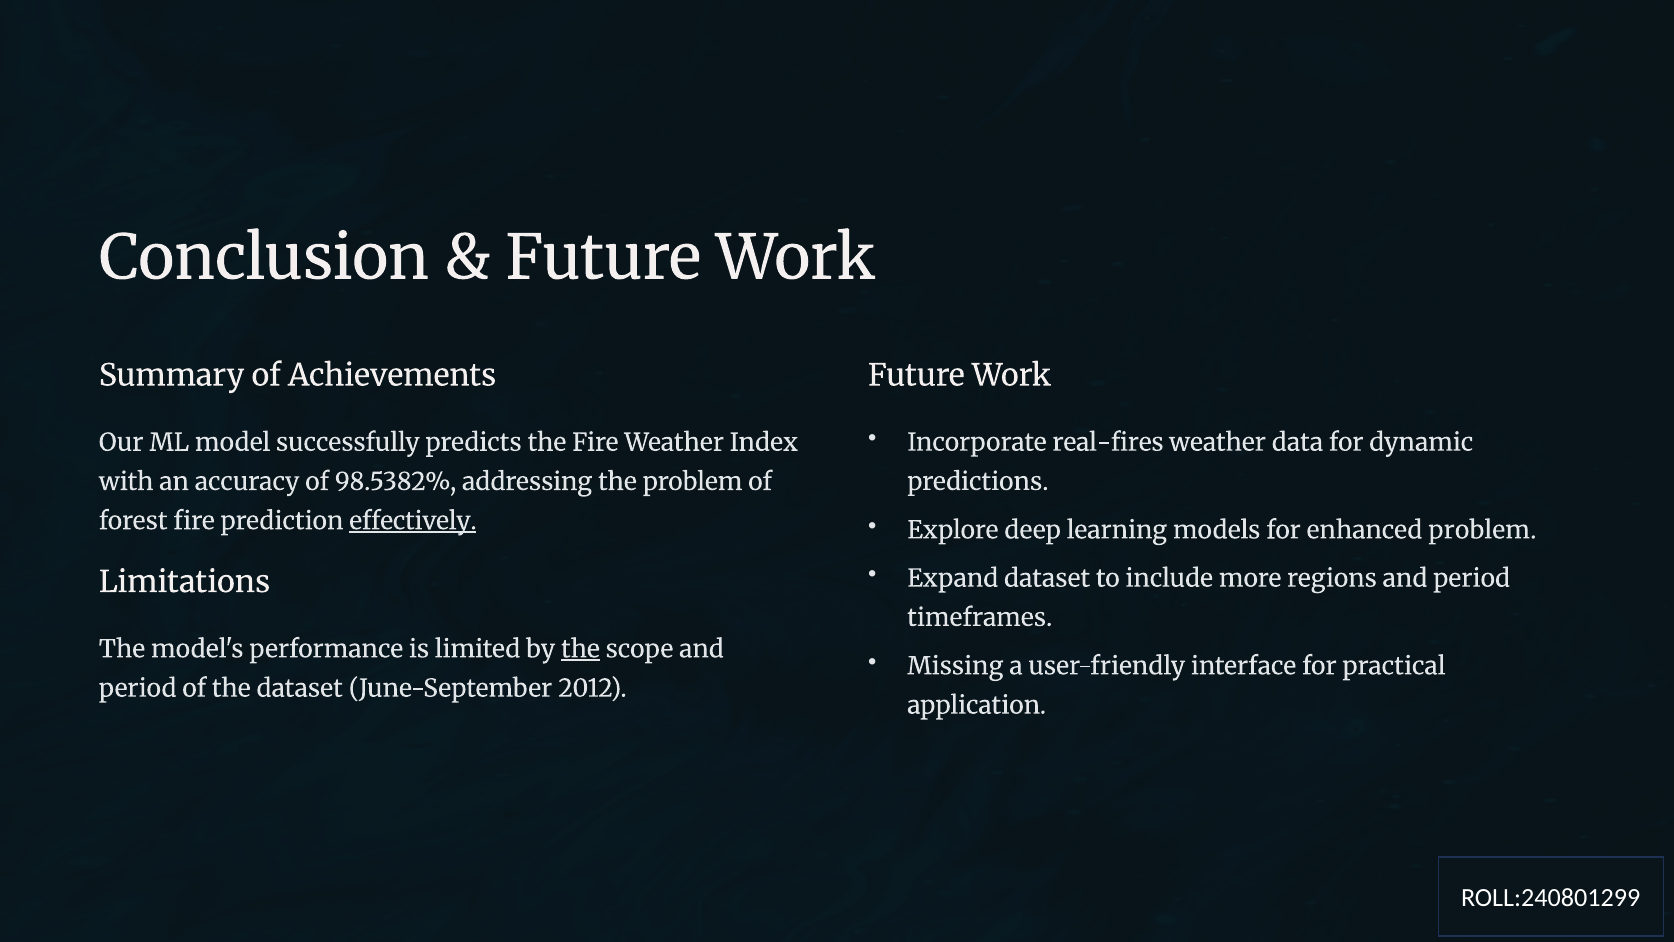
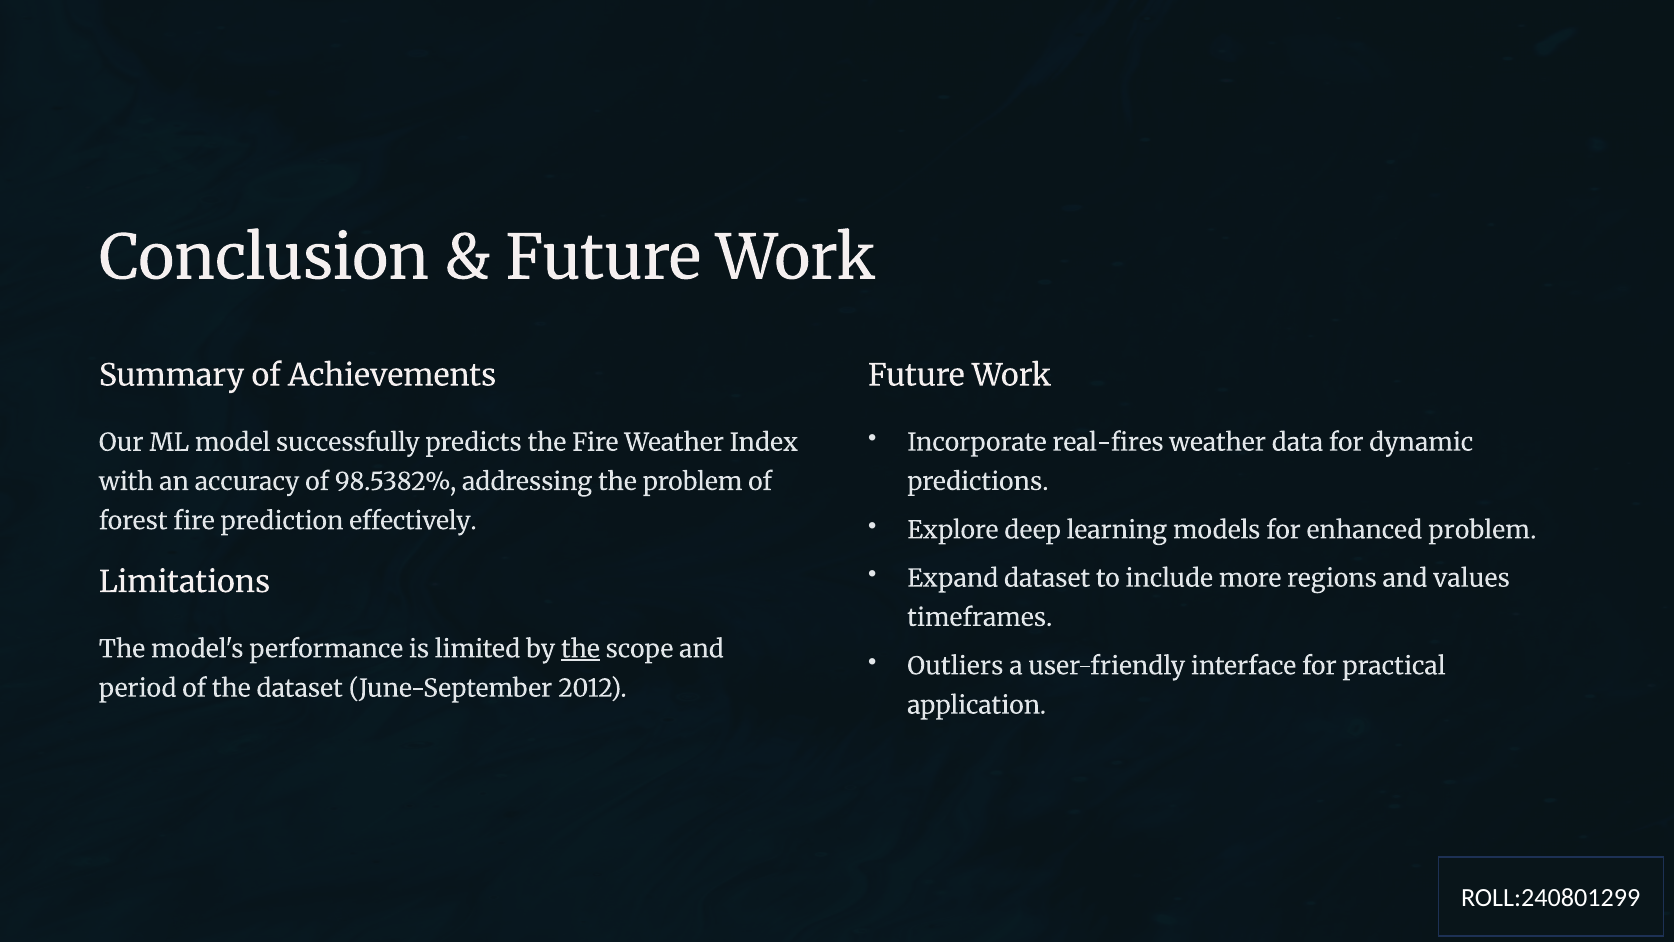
effectively underline: present -> none (413, 521)
regions and period: period -> values (1471, 578)
Missing: Missing -> Outliers (955, 666)
